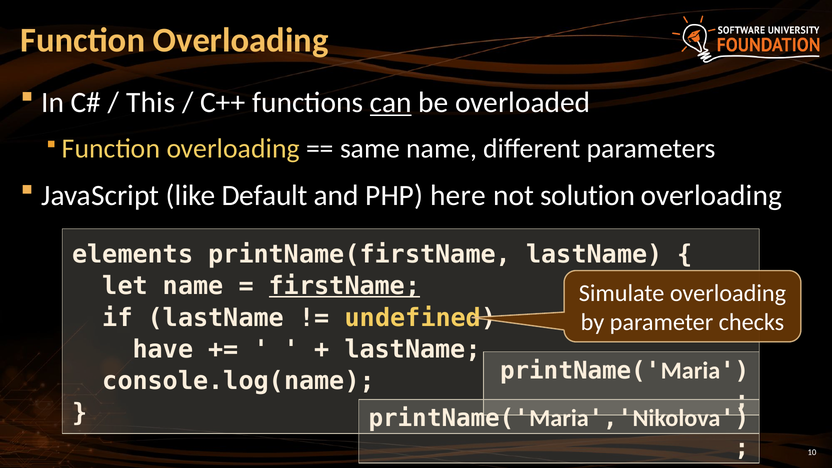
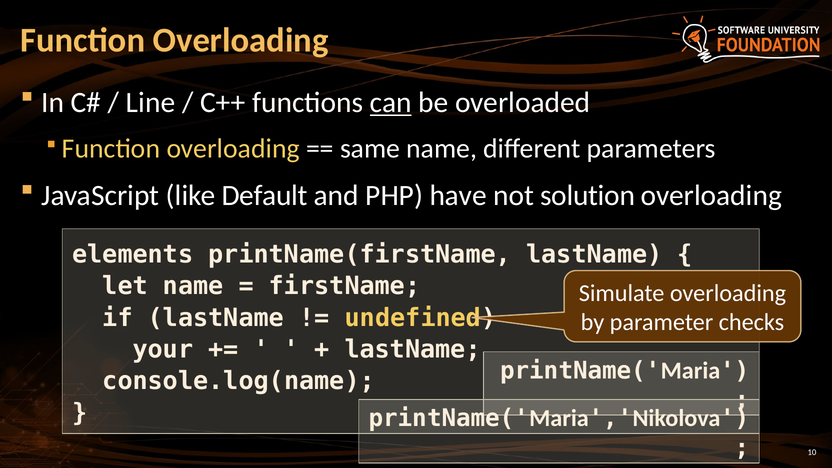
This: This -> Line (151, 103)
here: here -> have (458, 195)
firstName underline: present -> none (345, 286)
have: have -> your (163, 350)
